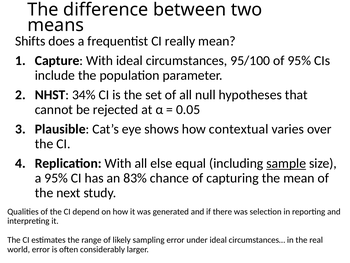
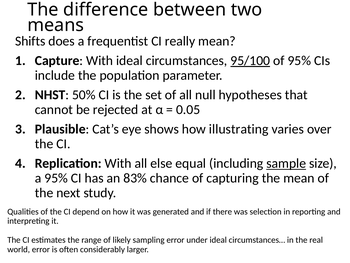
95/100 underline: none -> present (250, 61)
34%: 34% -> 50% (84, 95)
contextual: contextual -> illustrating (239, 129)
